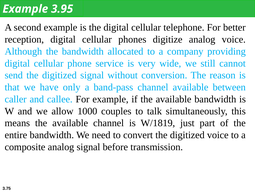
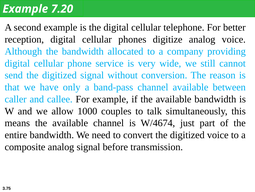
3.95: 3.95 -> 7.20 (62, 9)
W/1819: W/1819 -> W/4674 (158, 123)
